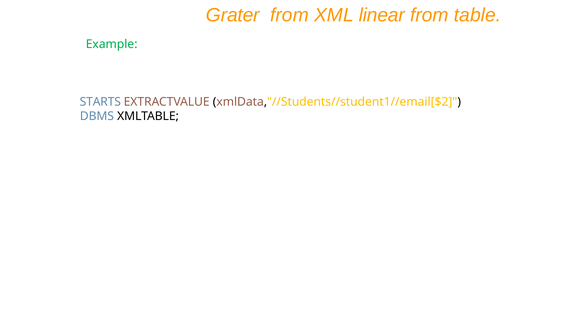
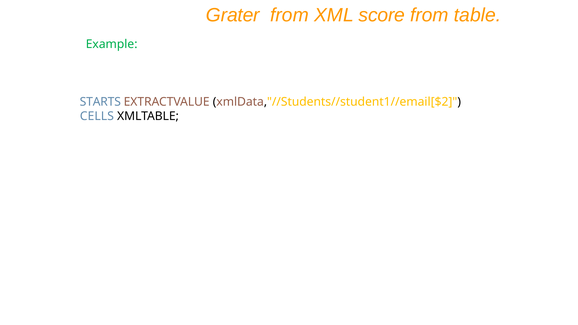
linear: linear -> score (382, 15)
DBMS: DBMS -> CELLS (97, 116)
